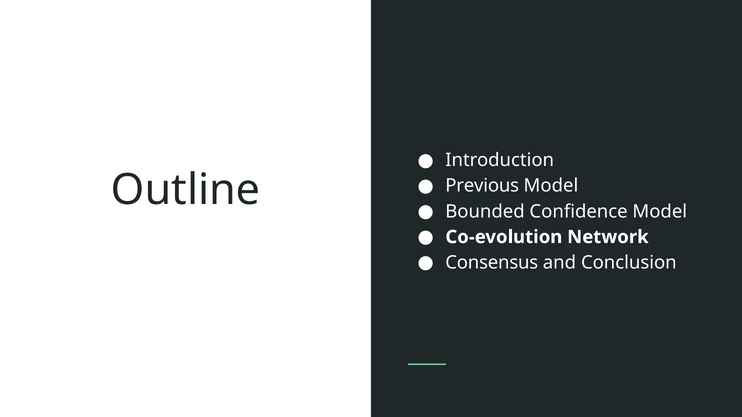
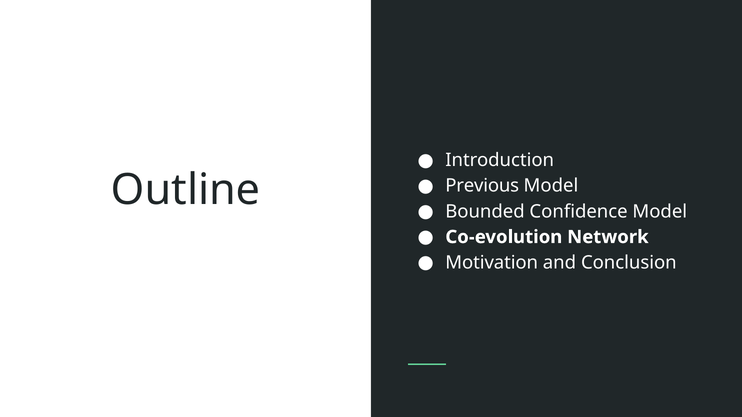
Consensus: Consensus -> Motivation (492, 263)
